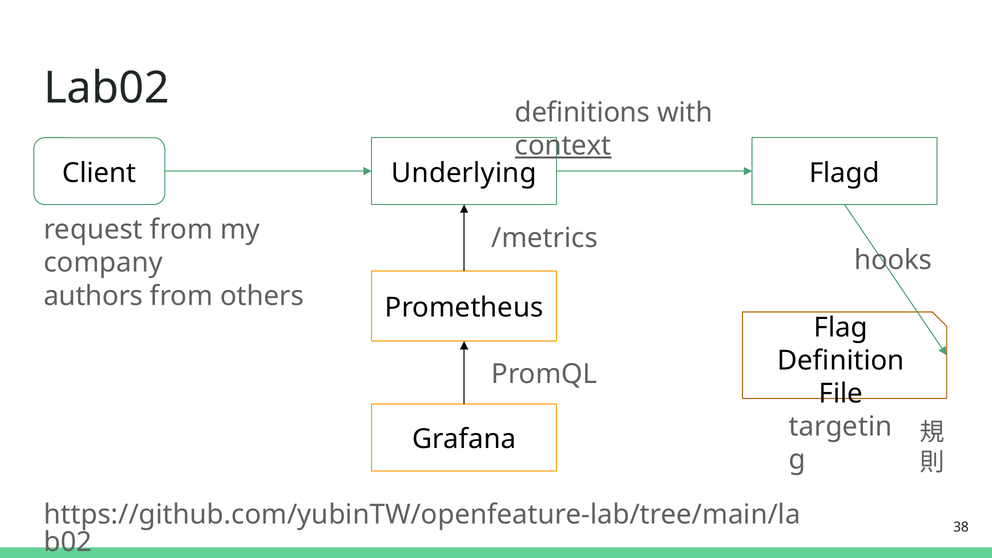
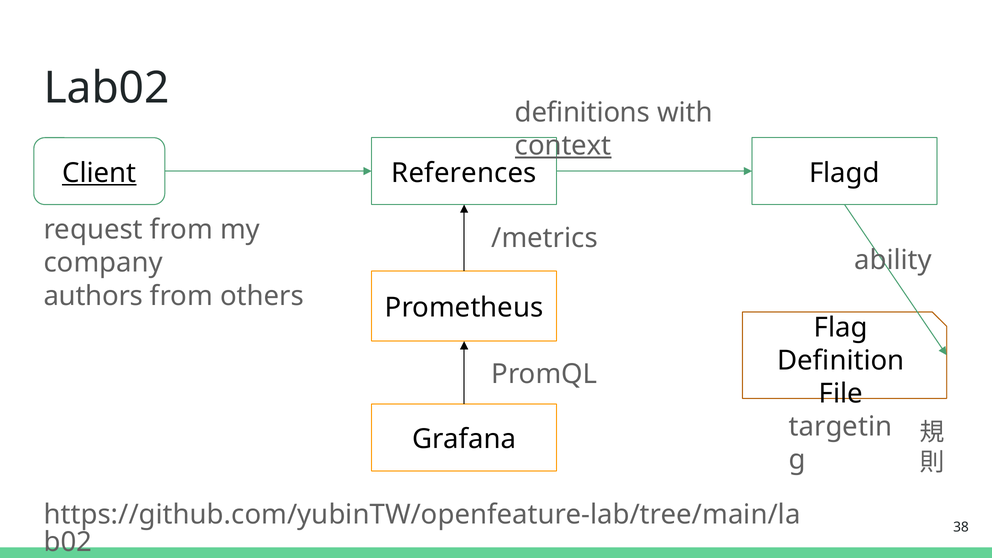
Client underline: none -> present (99, 173)
Underlying: Underlying -> References (464, 173)
hooks: hooks -> ability (893, 260)
